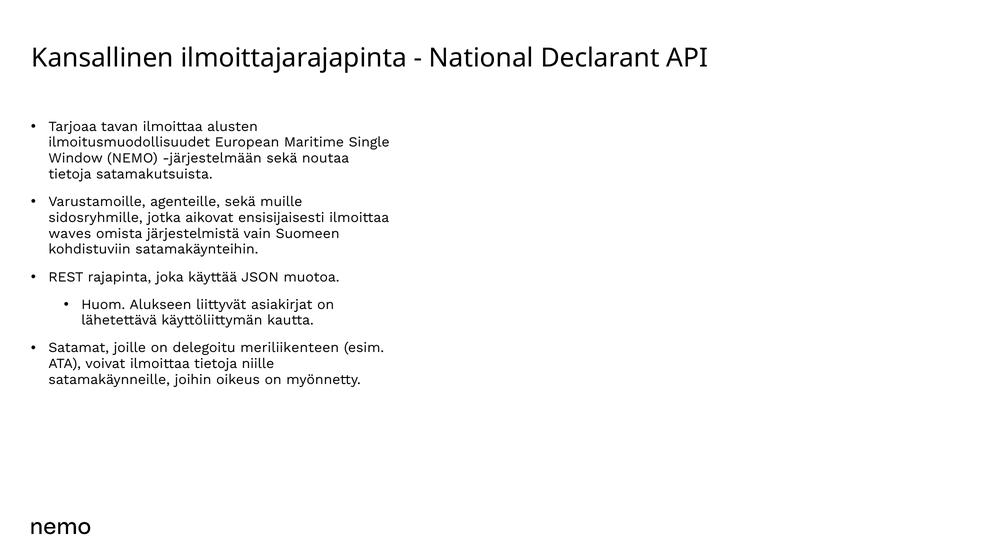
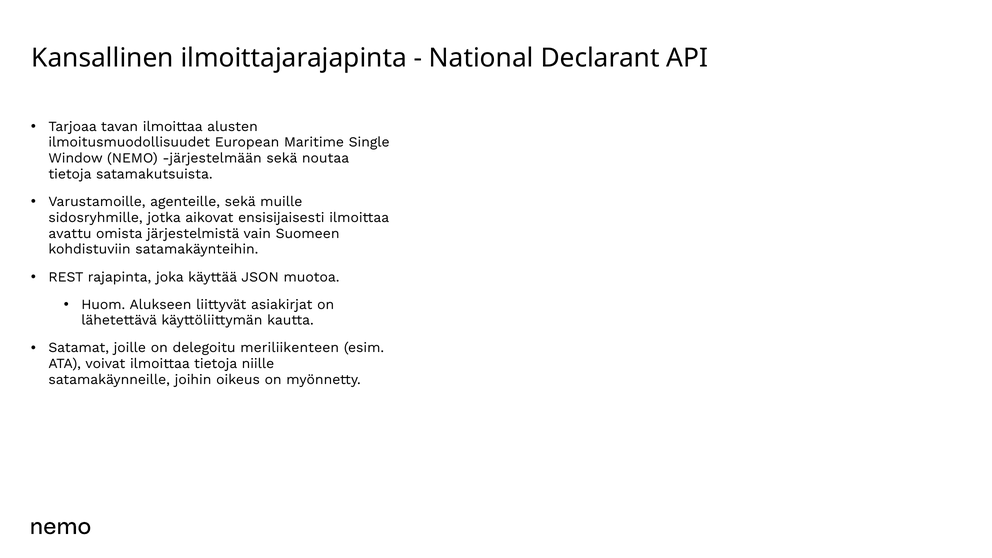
waves: waves -> avattu (70, 233)
